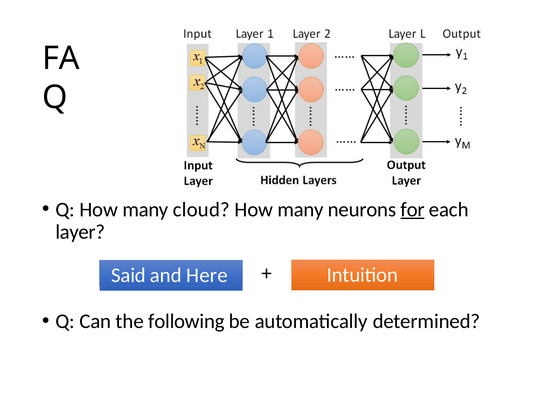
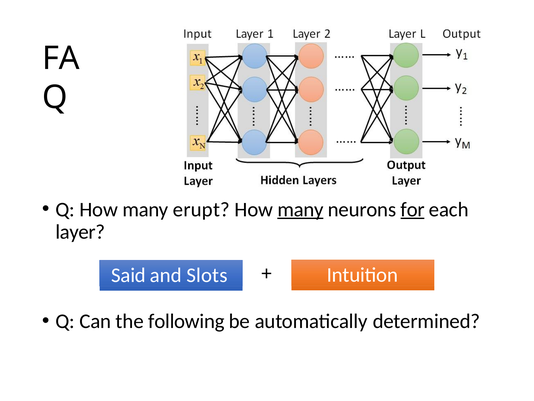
cloud: cloud -> erupt (201, 209)
many underline: none -> present (301, 209)
Here: Here -> Slots (207, 275)
